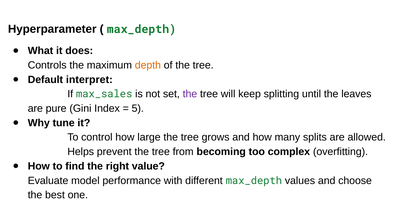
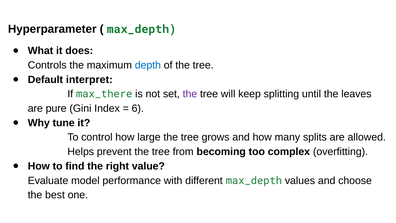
depth colour: orange -> blue (148, 65)
max_sales: max_sales -> max_there (104, 94)
5: 5 -> 6 (138, 108)
